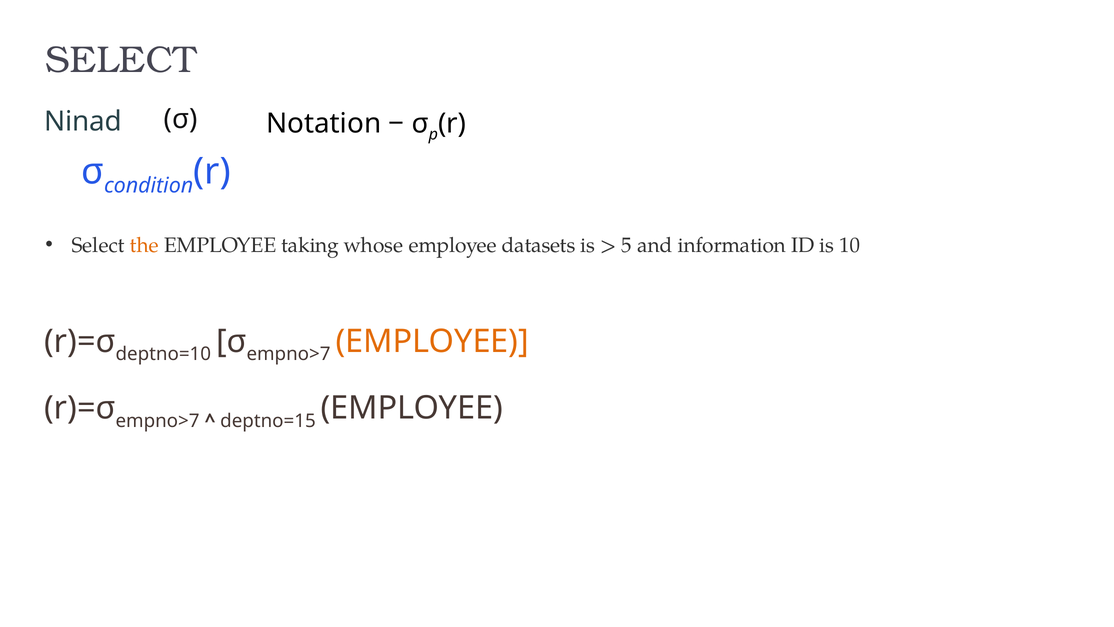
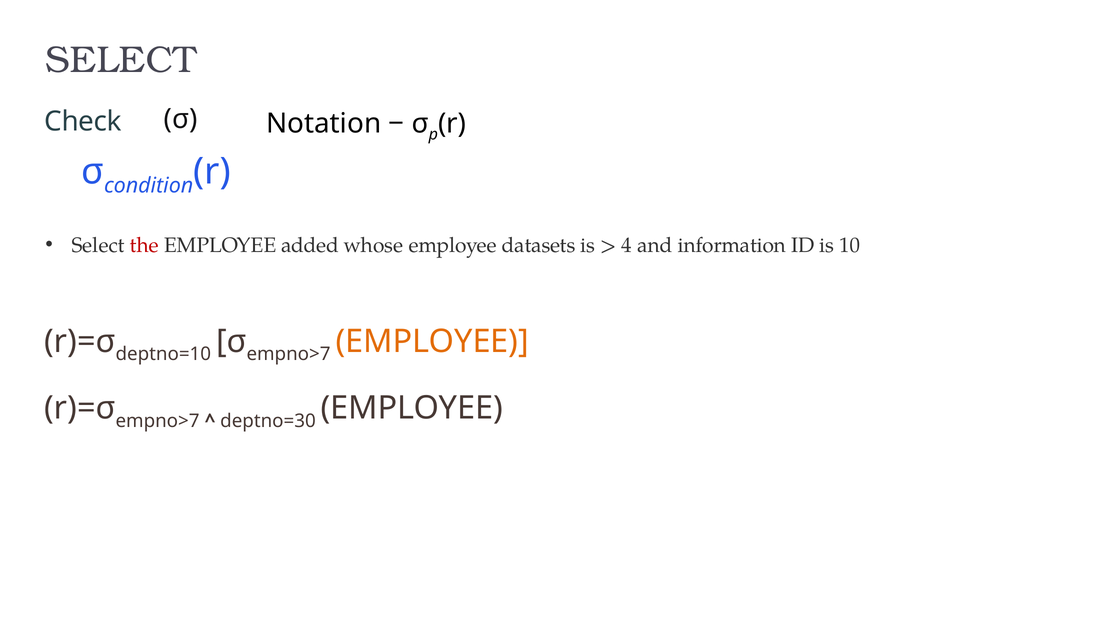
Ninad: Ninad -> Check (83, 121)
the colour: orange -> red (144, 245)
taking: taking -> added (310, 245)
5: 5 -> 4 (627, 245)
deptno=15: deptno=15 -> deptno=30 (268, 421)
